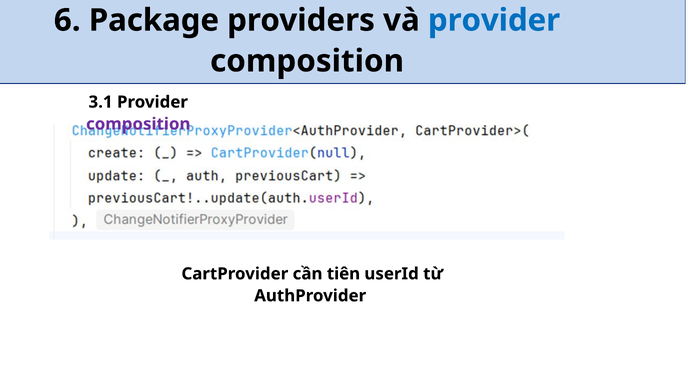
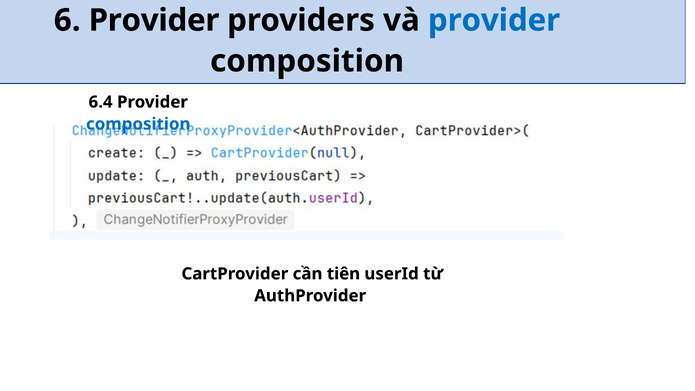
6 Package: Package -> Provider (154, 20)
3.1: 3.1 -> 6.4 (101, 102)
composition colour: purple -> blue (138, 124)
